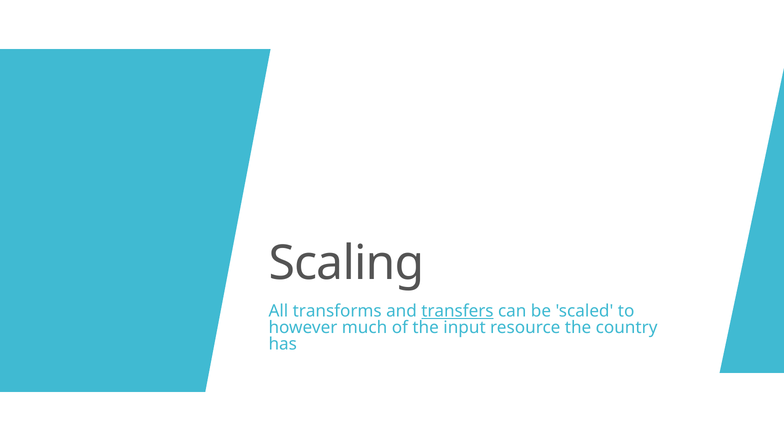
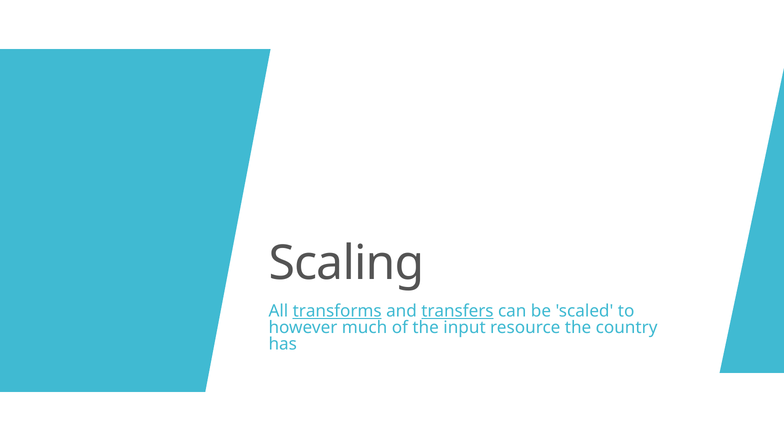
transforms underline: none -> present (337, 311)
